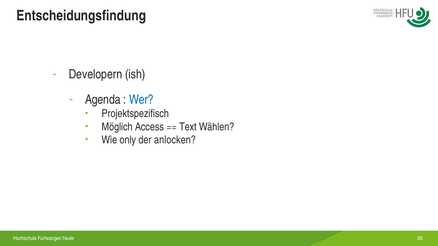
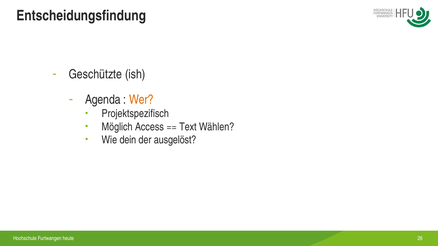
Developern: Developern -> Geschützte (95, 75)
Wer colour: blue -> orange (141, 100)
only: only -> dein (128, 140)
anlocken: anlocken -> ausgelöst (175, 140)
